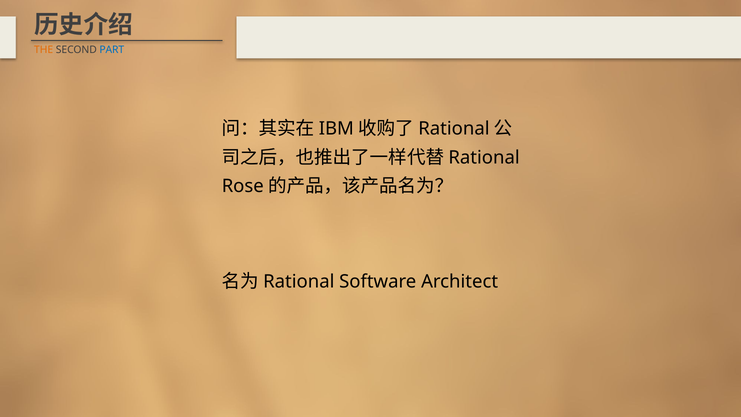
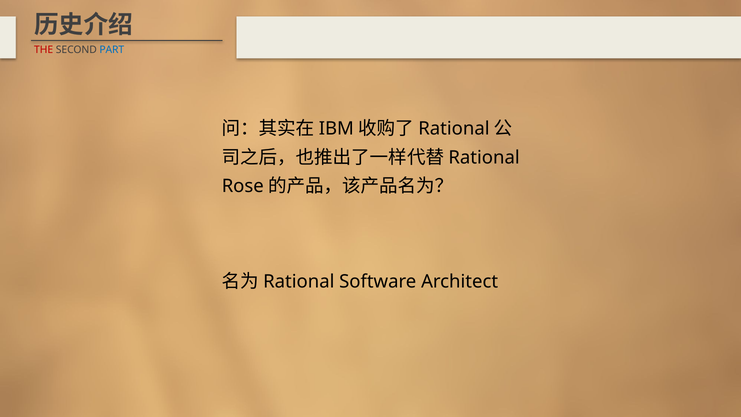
THE colour: orange -> red (44, 50)
